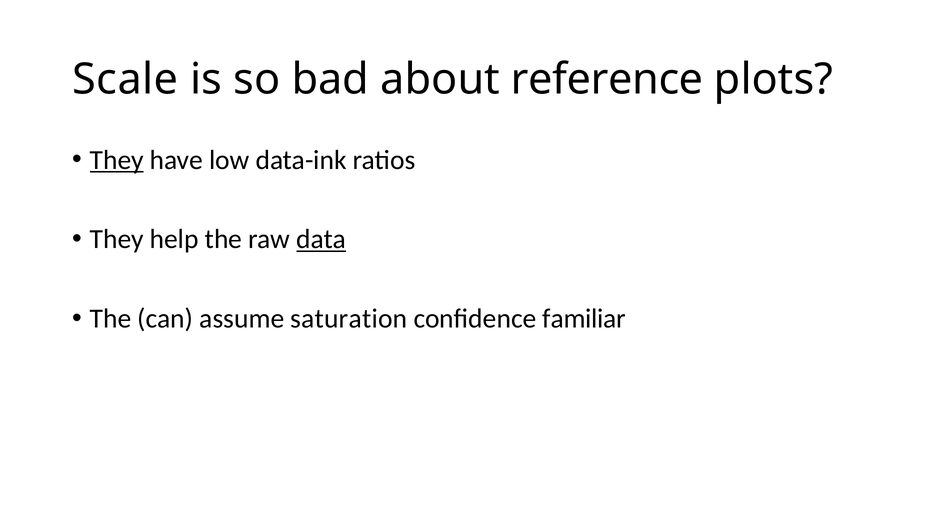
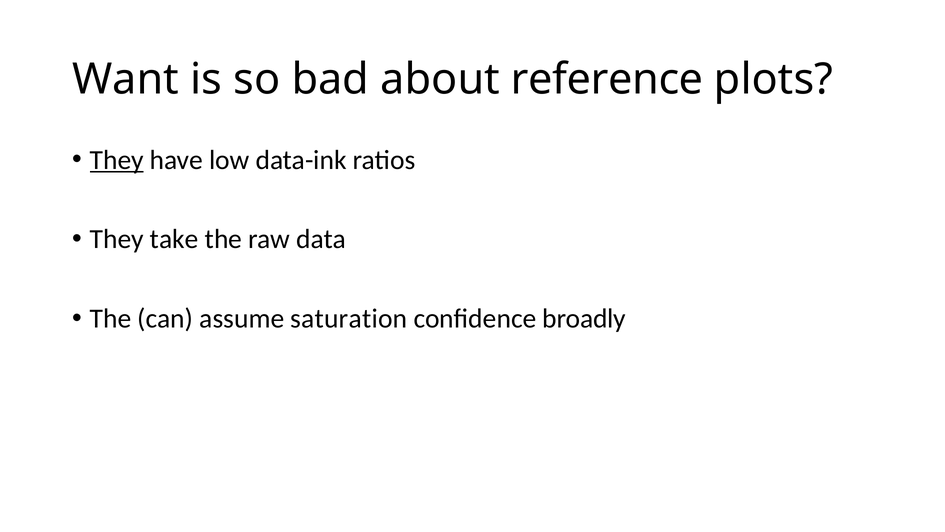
Scale: Scale -> Want (126, 79)
help: help -> take (174, 239)
data underline: present -> none (321, 239)
familiar: familiar -> broadly (584, 318)
